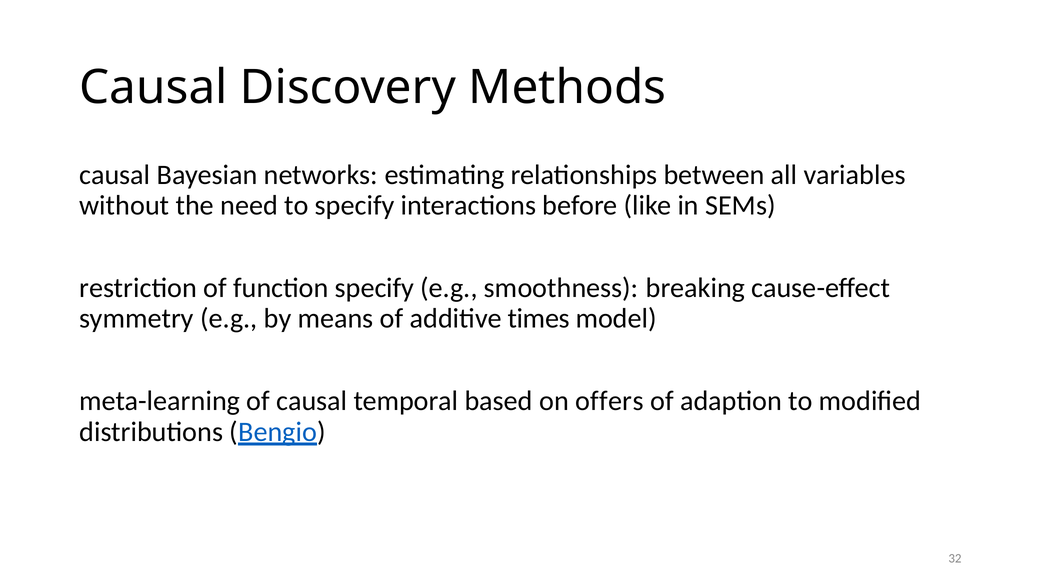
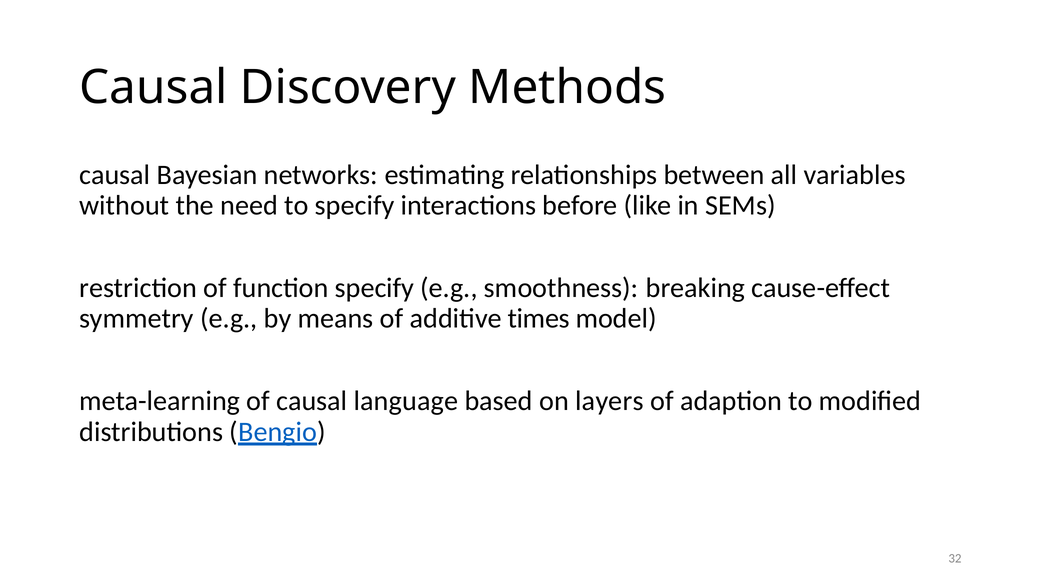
temporal: temporal -> language (406, 401)
offers: offers -> layers (609, 401)
